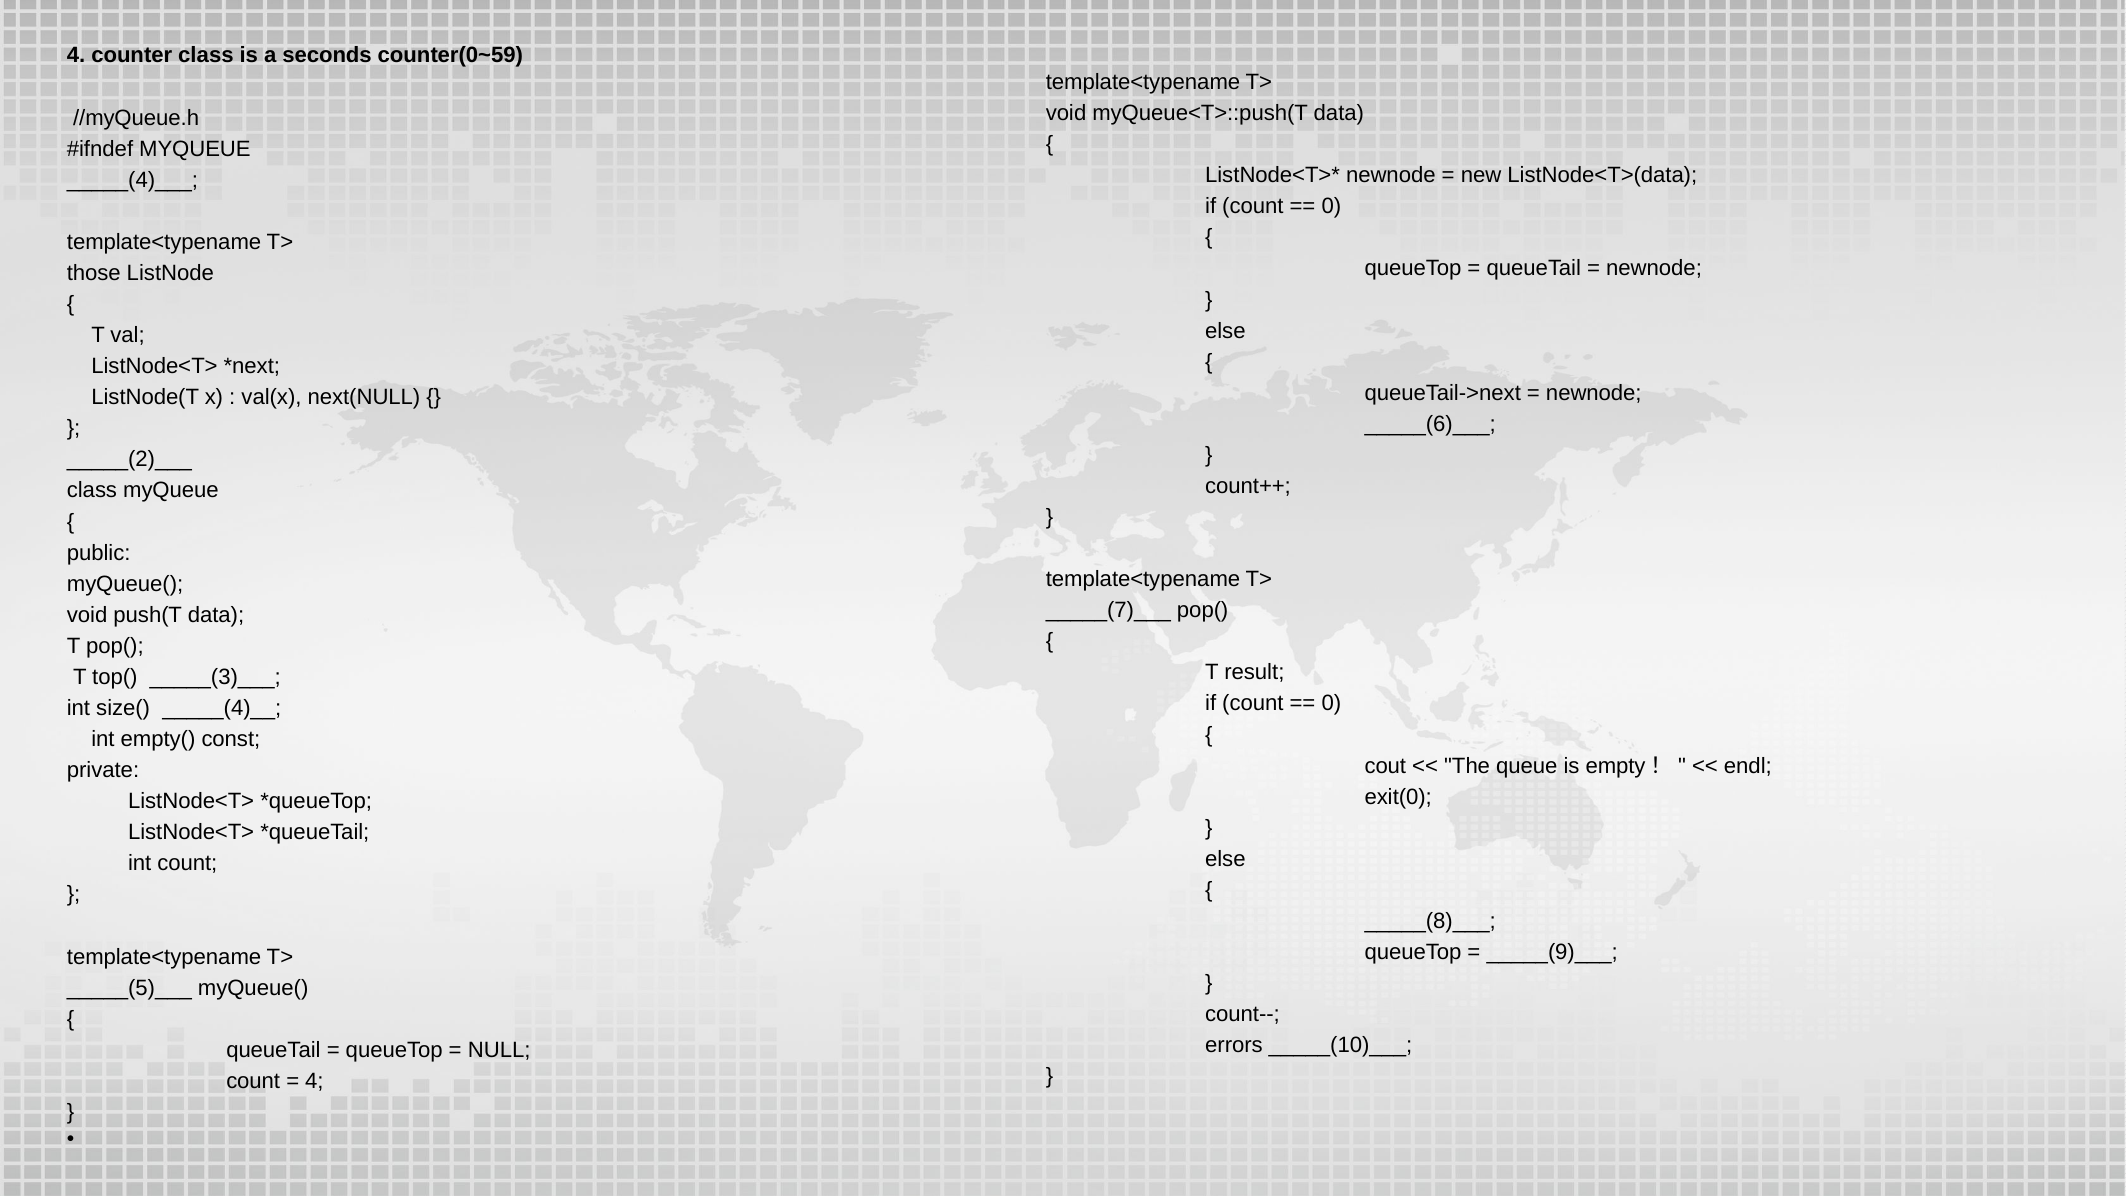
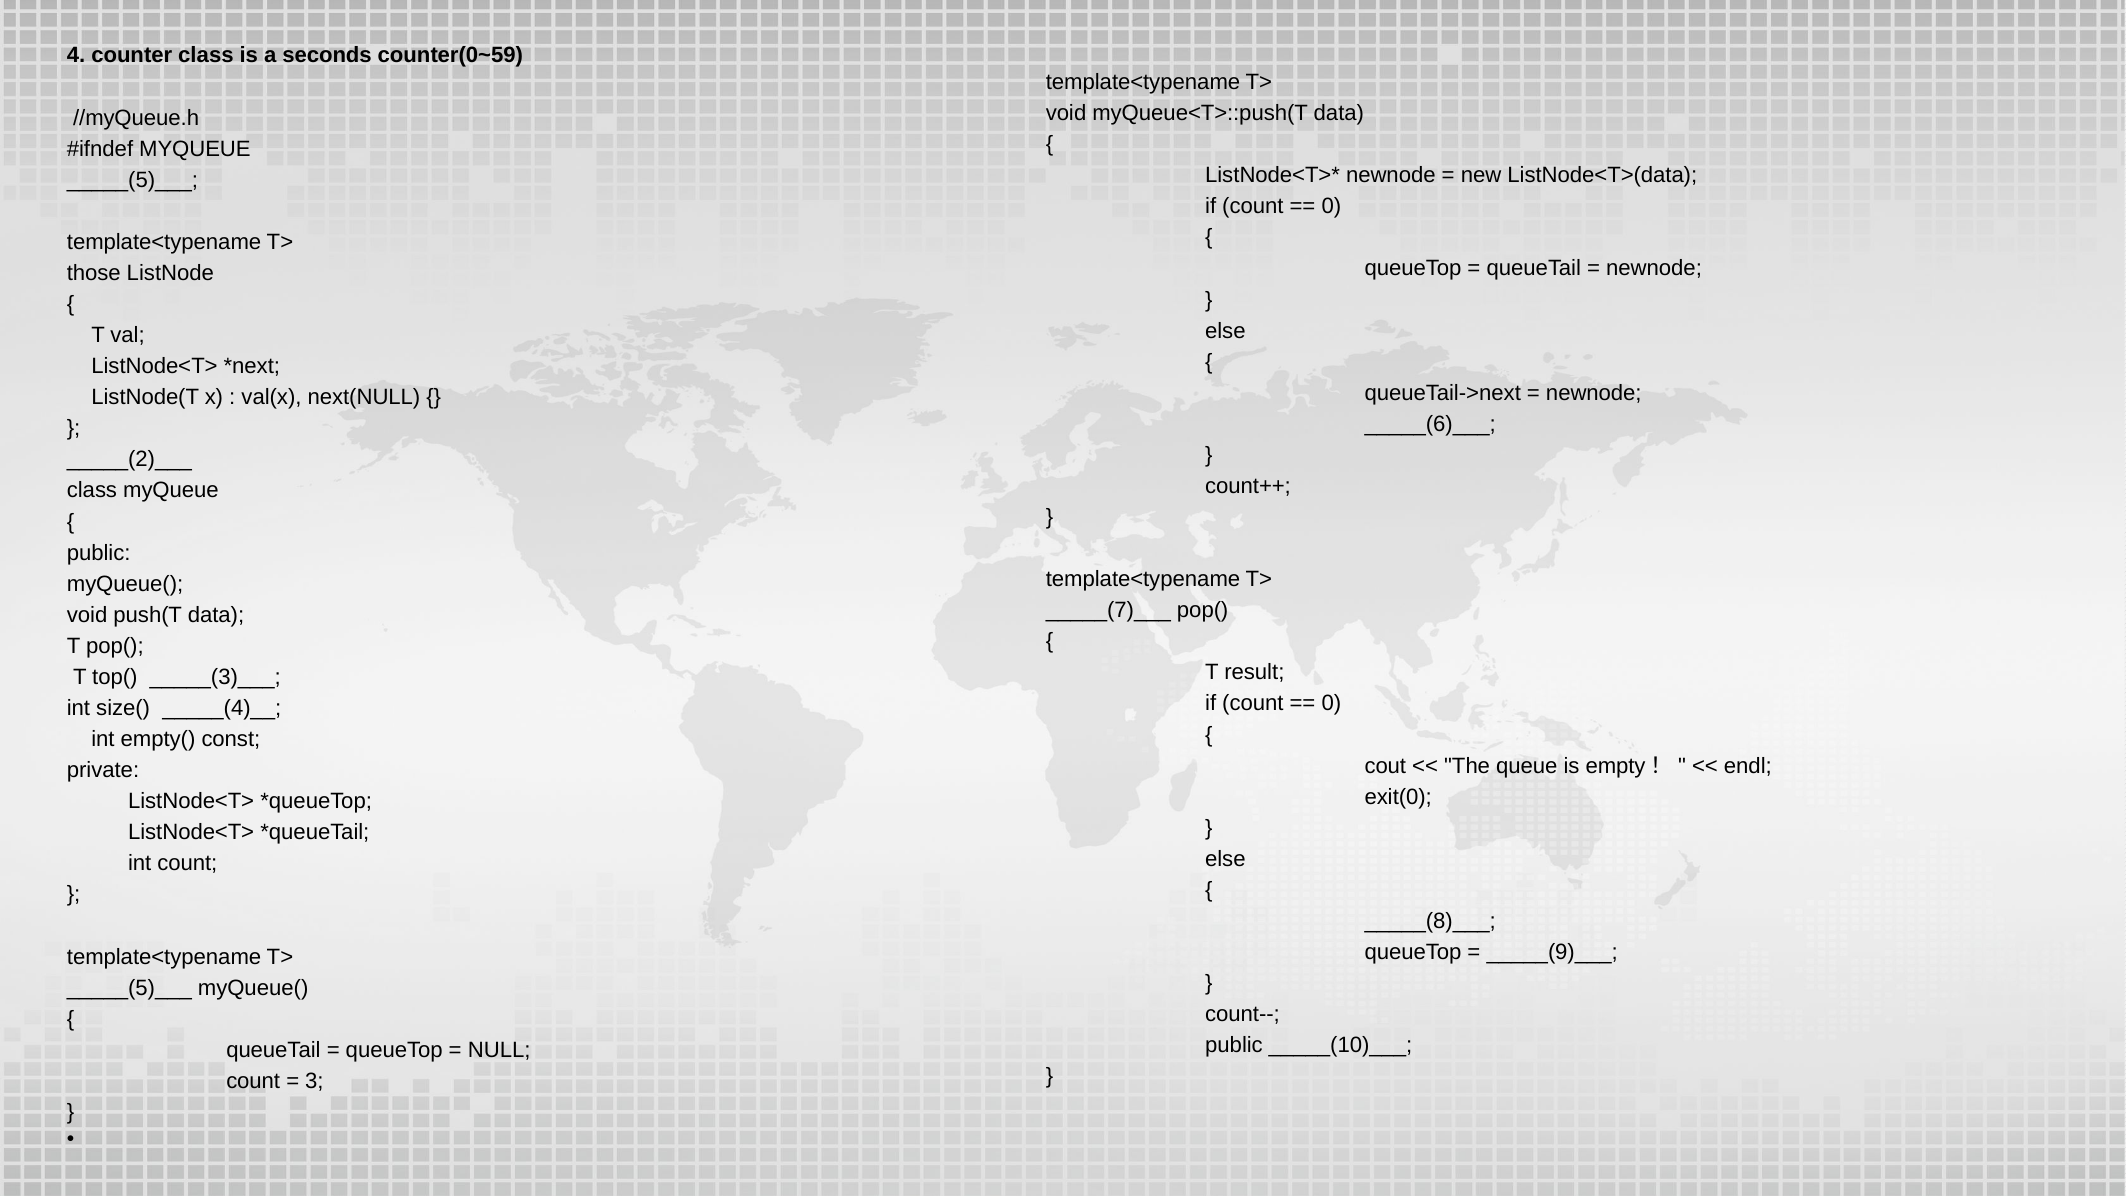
_____(4)___: _____(4)___ -> _____(5)___ (132, 180)
errors: errors -> public (1234, 1045)
4: 4 -> 3 (314, 1081)
